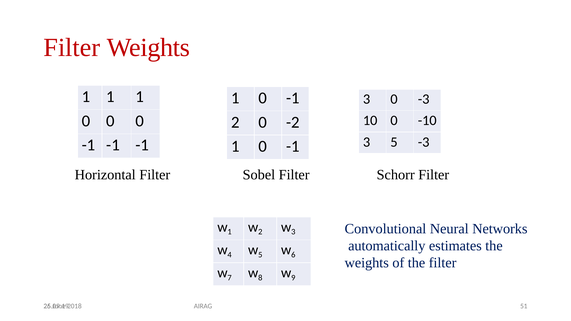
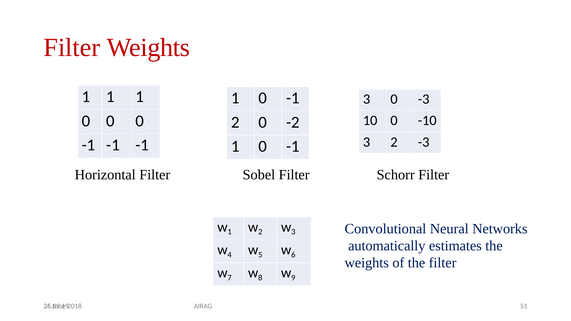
3 5: 5 -> 2 (394, 142)
